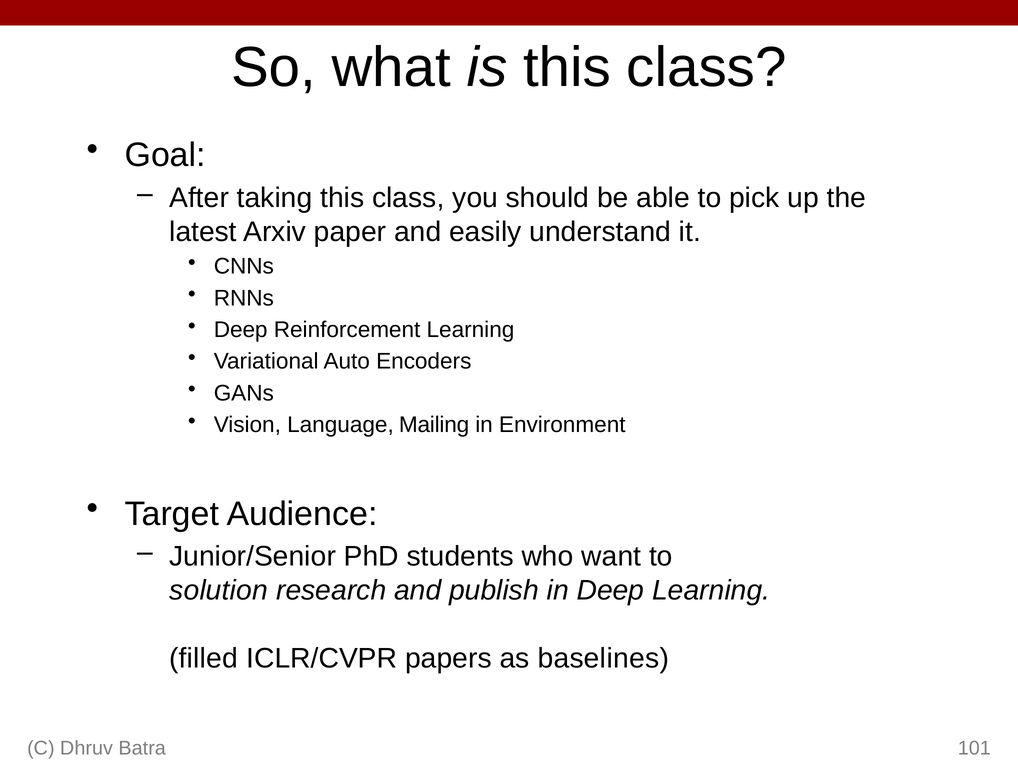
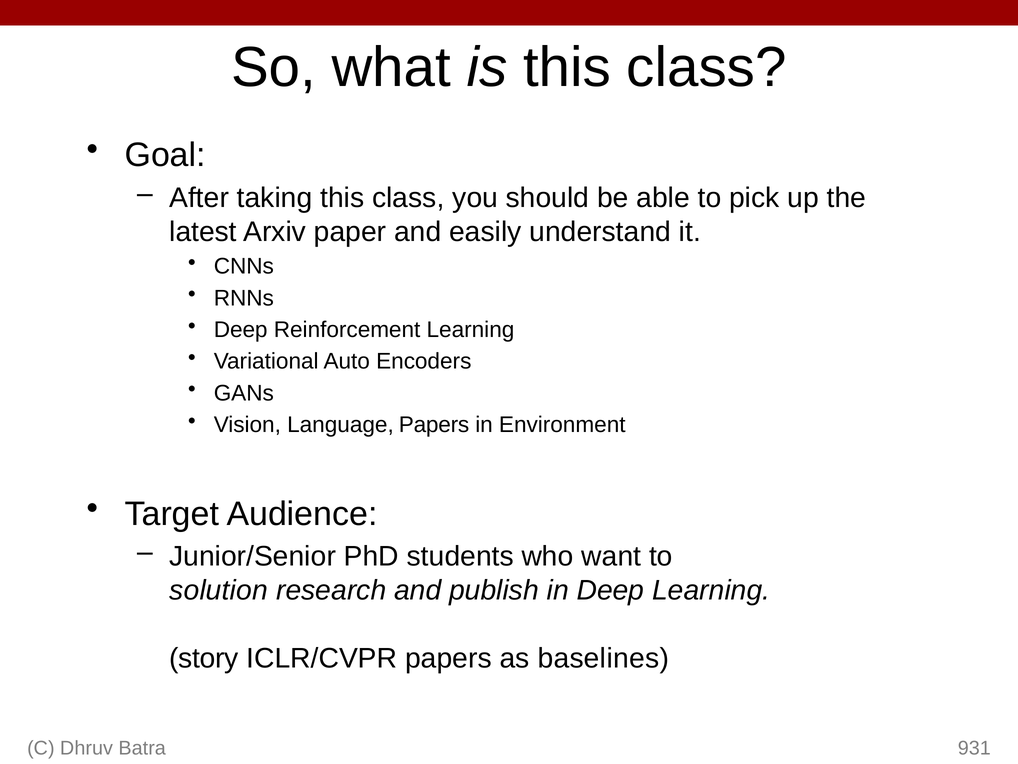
Language Mailing: Mailing -> Papers (434, 425)
filled: filled -> story (204, 658)
101: 101 -> 931 (974, 748)
